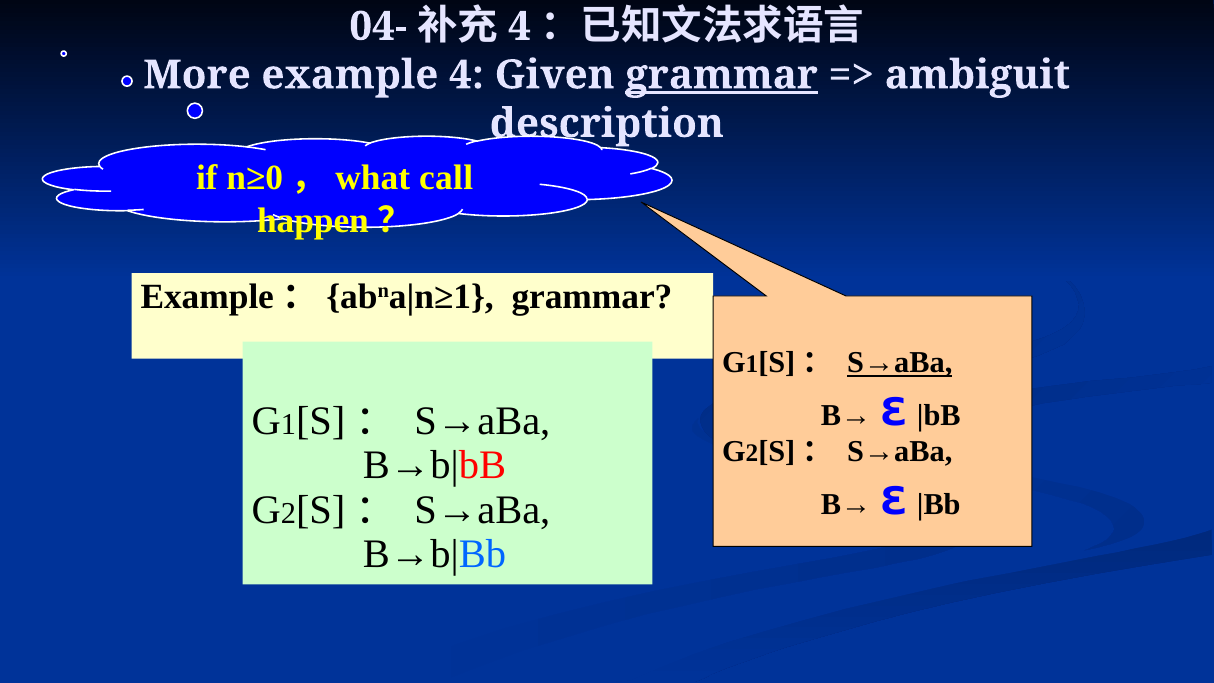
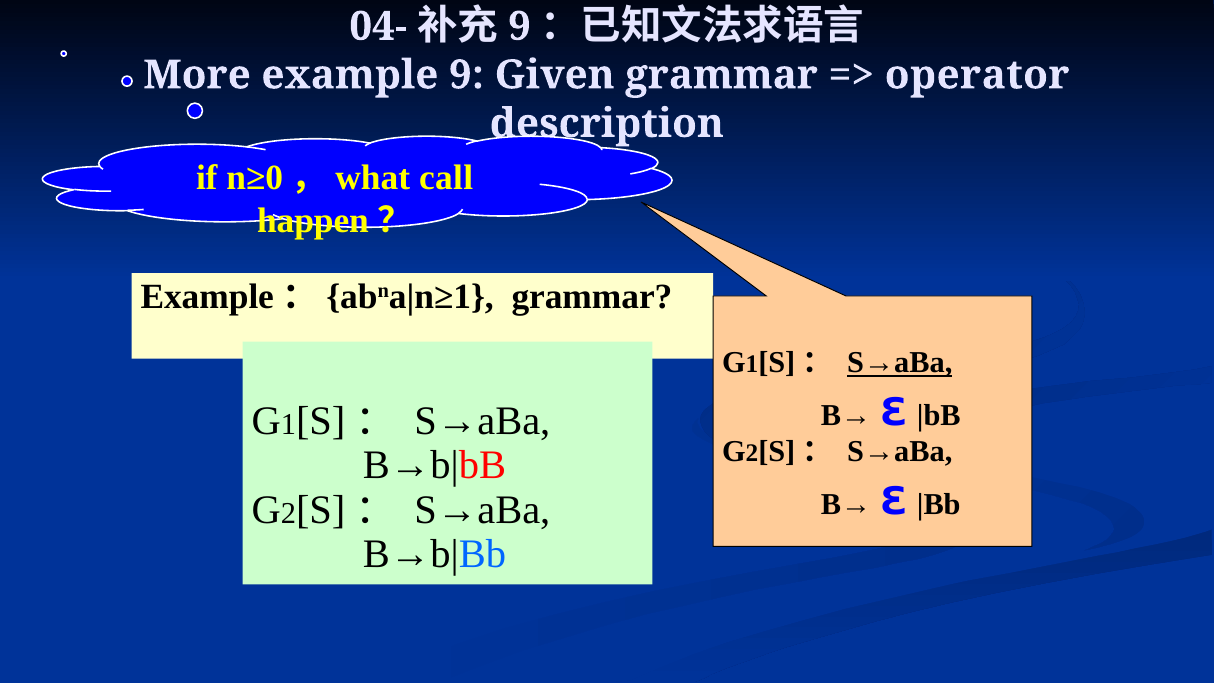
4: 4 -> 9 (519, 26)
example 4: 4 -> 9 (466, 75)
grammar underline: present -> none (722, 75)
ambiguit: ambiguit -> operator (977, 75)
